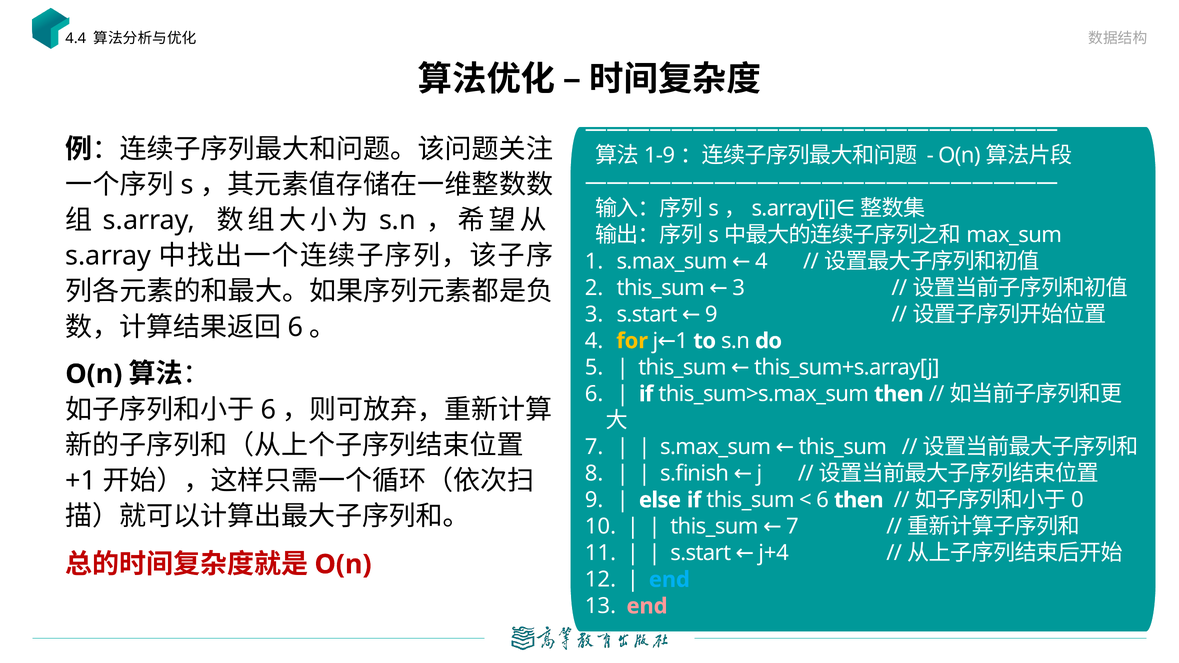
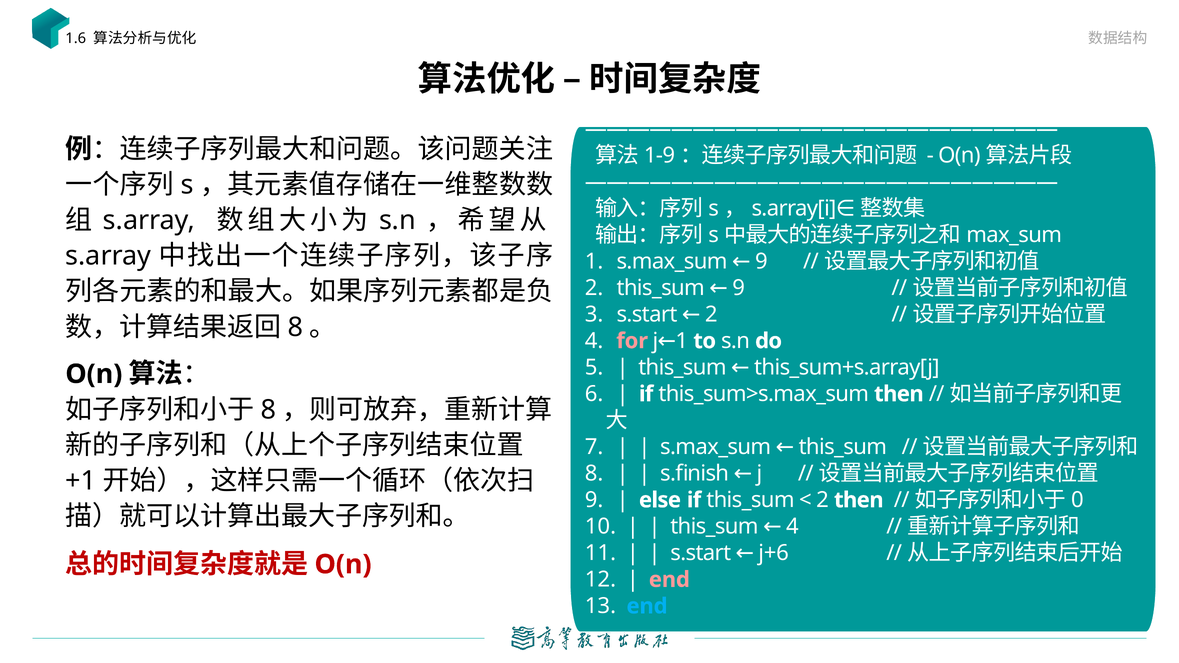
4.4: 4.4 -> 1.6 (76, 39)
s.max_sum 4: 4 -> 9 (761, 261)
this_sum 3: 3 -> 9 (739, 288)
s.start 9: 9 -> 2 (711, 315)
6: 6 -> 8 (295, 327)
for colour: yellow -> pink (632, 341)
6: 6 -> 8 (268, 410)
6: 6 -> 2 (822, 500)
this_sum 7: 7 -> 4 (792, 527)
j+4: j+4 -> j+6 (774, 553)
end colour: light blue -> pink (669, 580)
end colour: pink -> light blue (647, 606)
